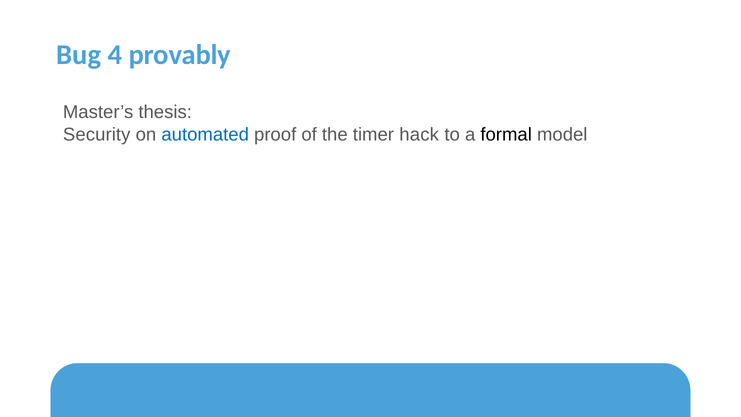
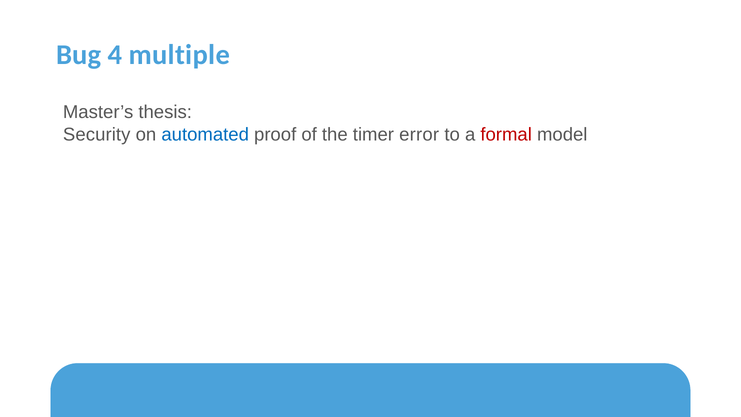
provably: provably -> multiple (179, 55)
hack: hack -> error (419, 134)
formal colour: black -> red (506, 134)
